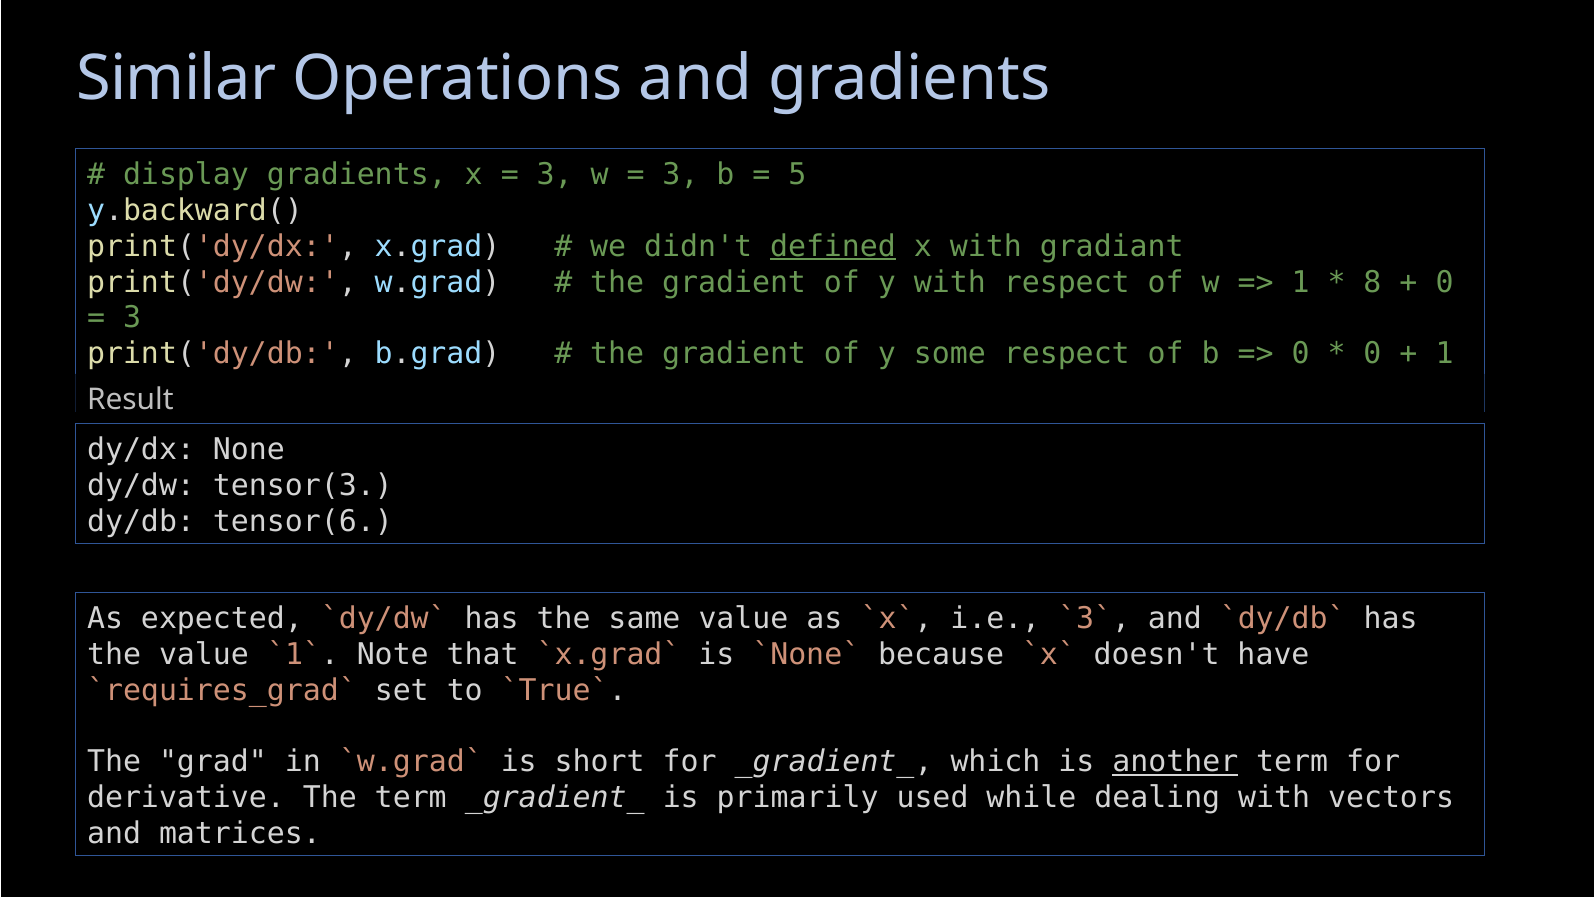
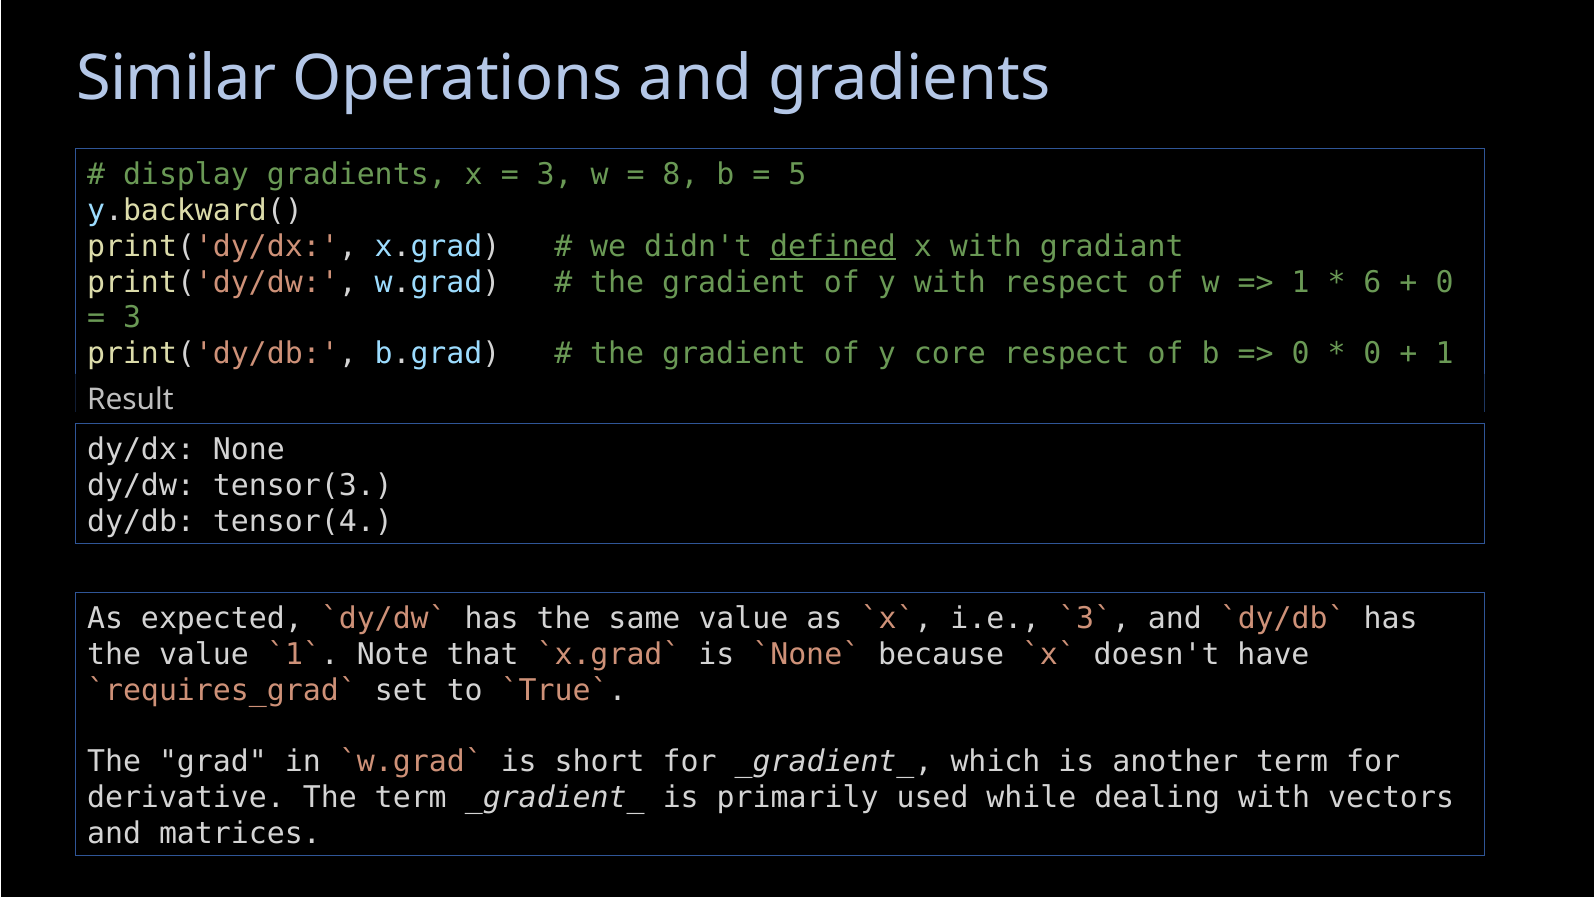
3: 3 -> 8 (680, 174)
8: 8 -> 6 (1372, 282)
some: some -> core (950, 354)
tensor(6: tensor(6 -> tensor(4 (303, 521)
another underline: present -> none (1175, 762)
